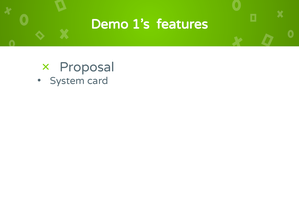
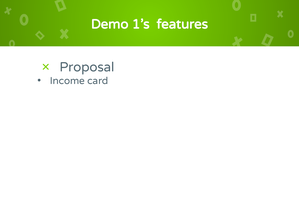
System: System -> Income (67, 81)
